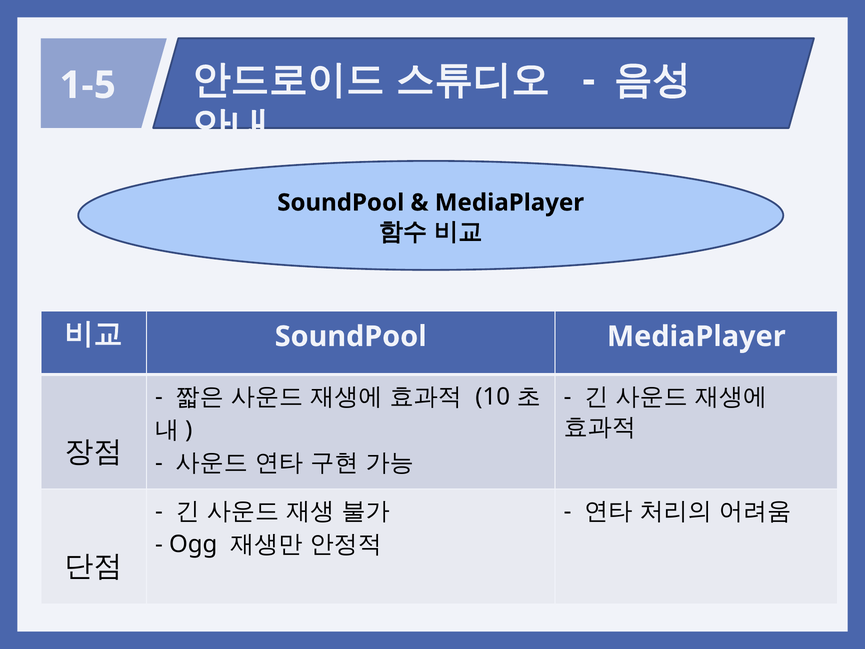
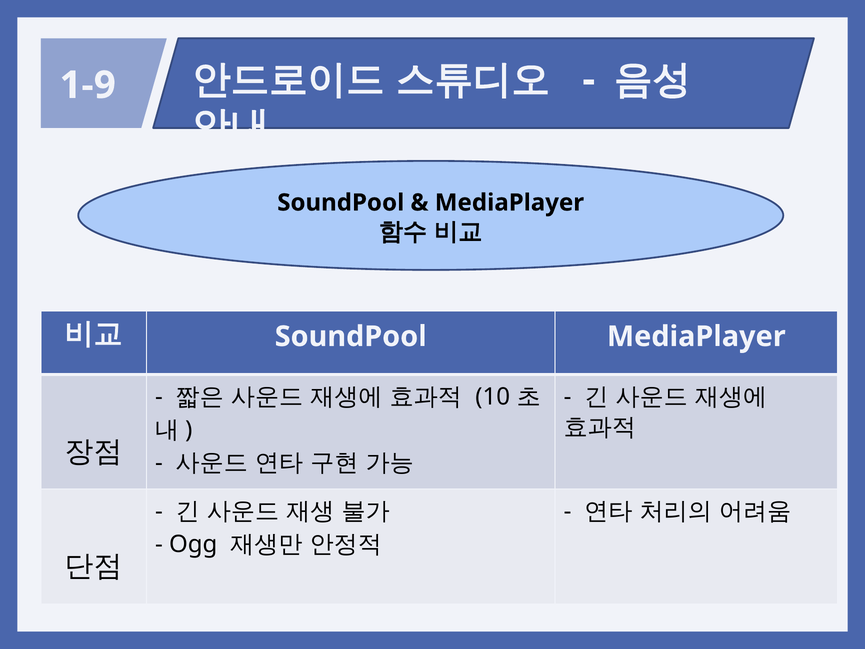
1-5: 1-5 -> 1-9 (88, 85)
